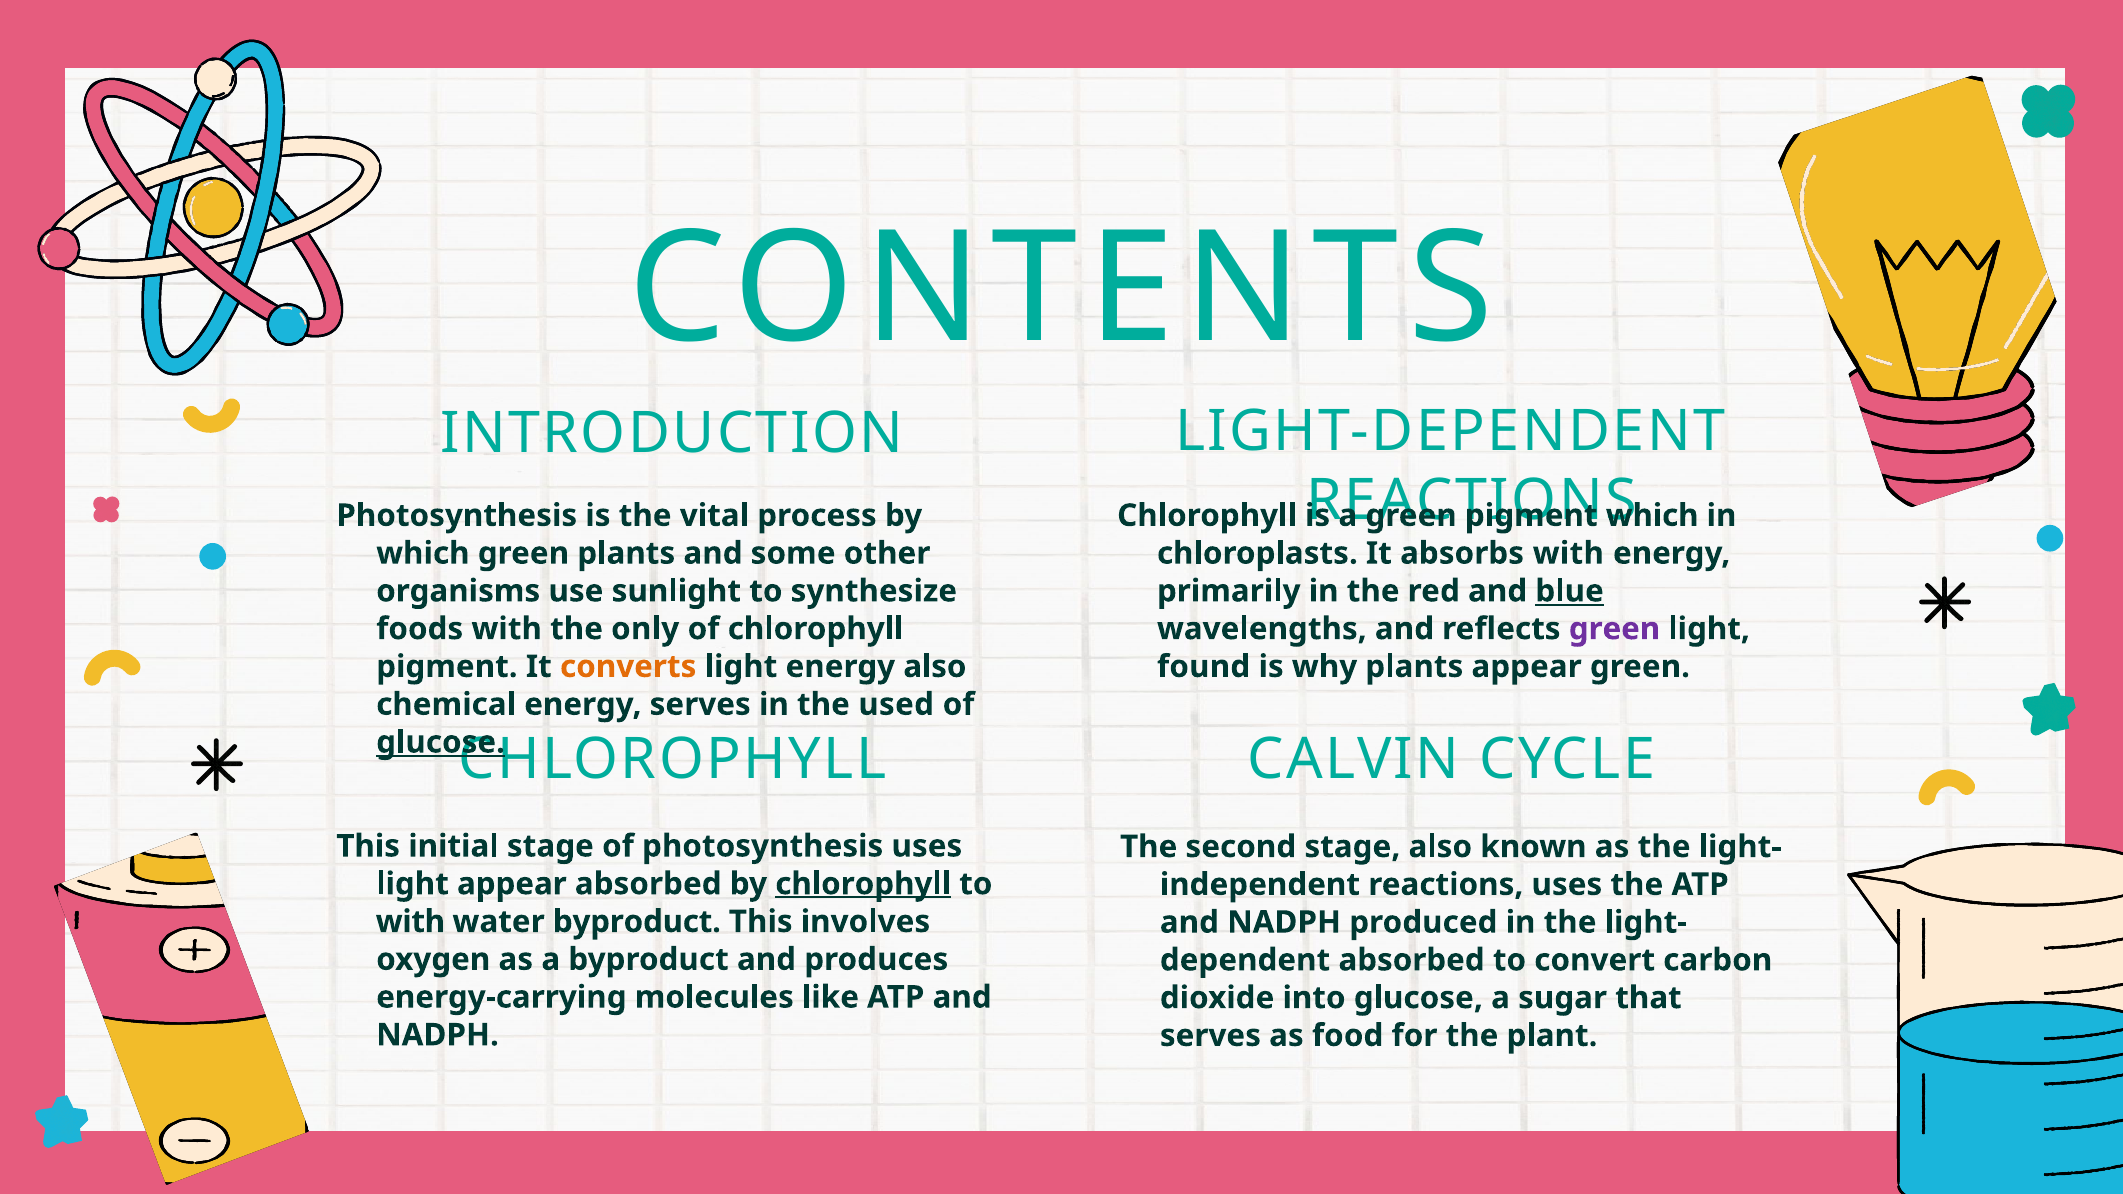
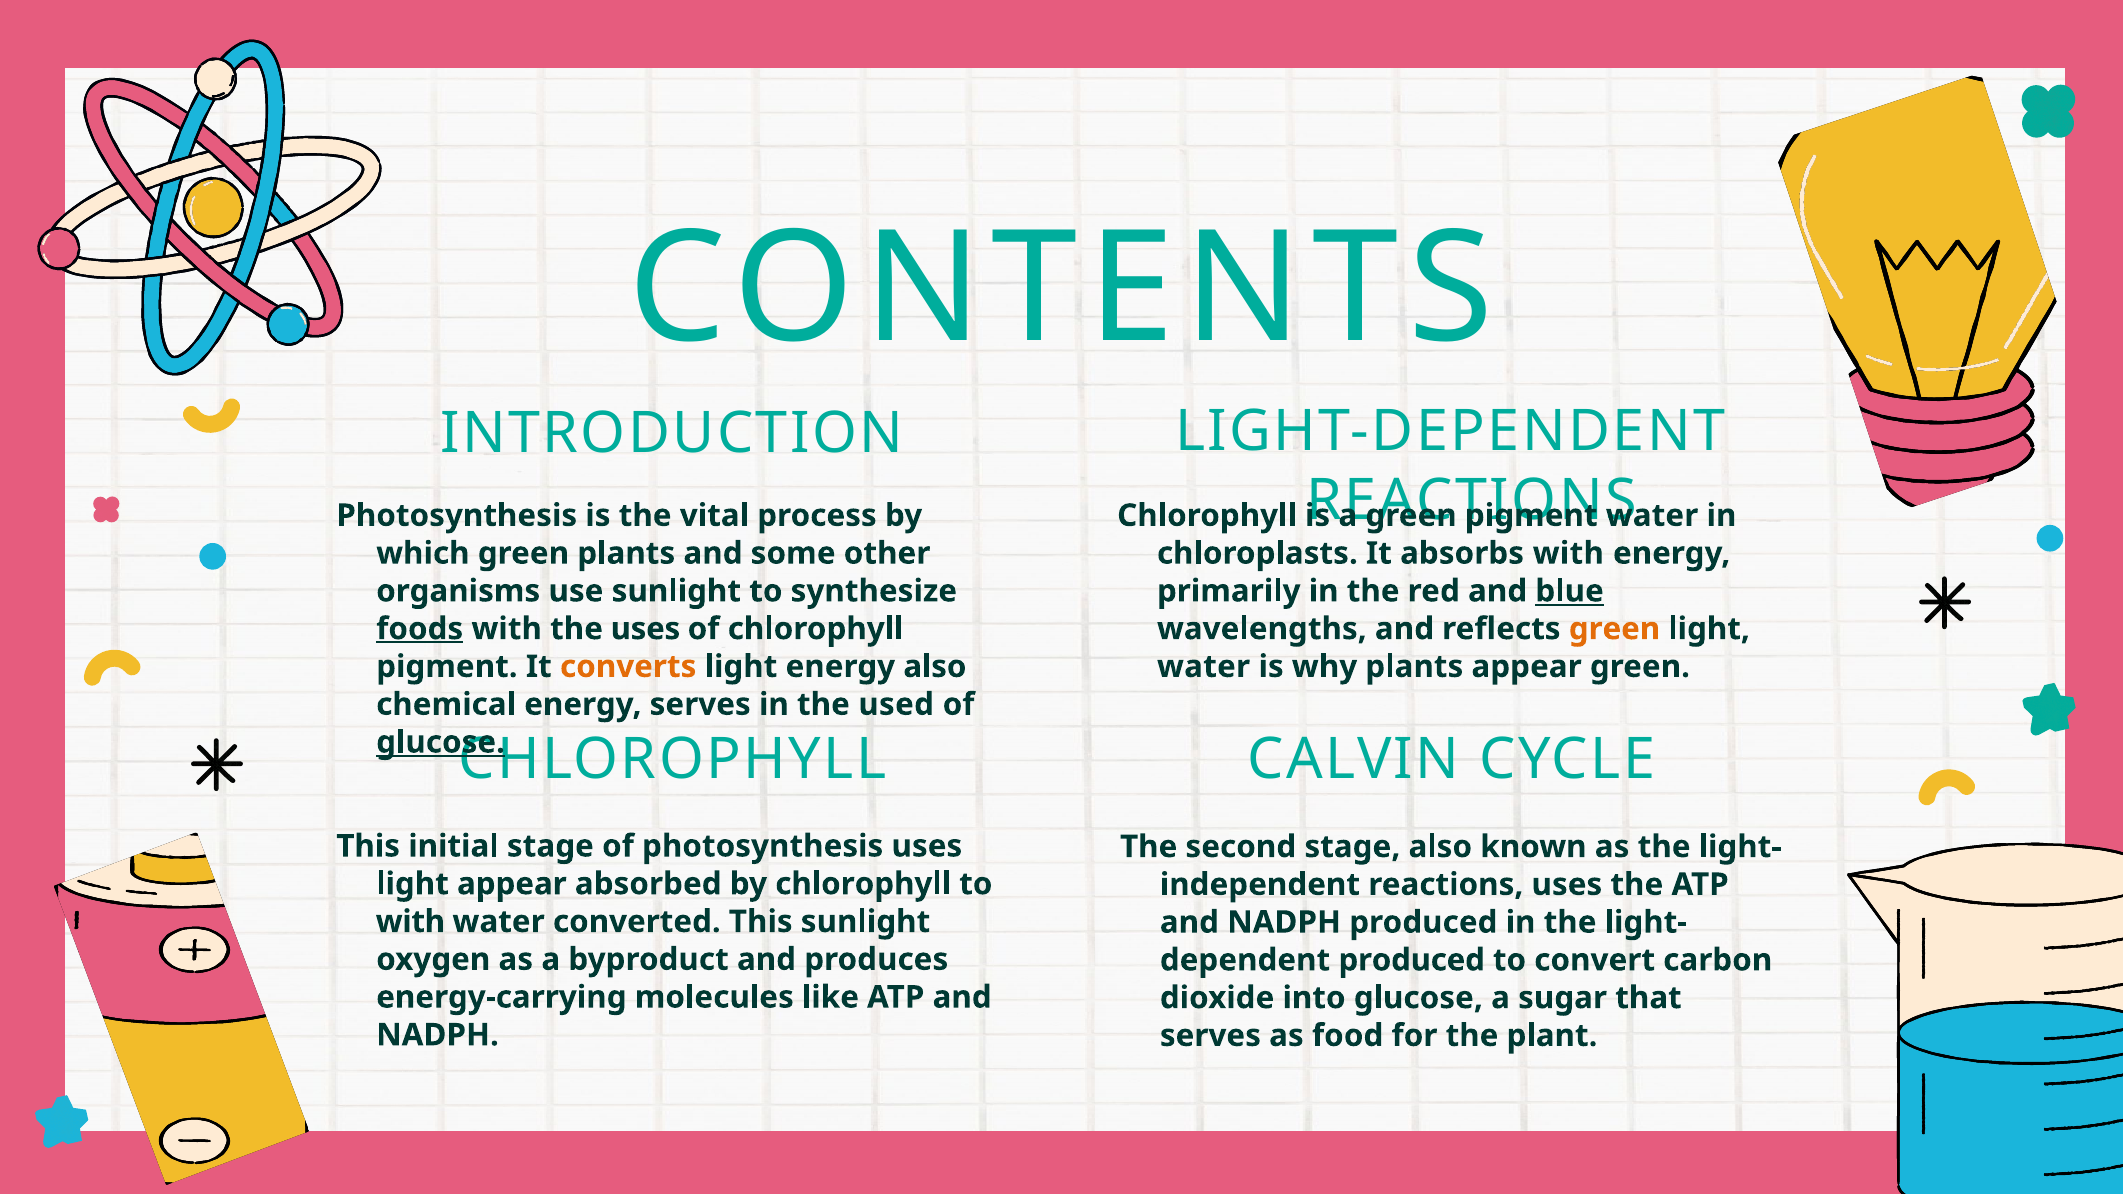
which: which -> water (1652, 516)
foods underline: none -> present (420, 629)
the only: only -> uses (645, 629)
green colour: purple -> orange (1615, 629)
found: found -> water (1204, 667)
chlorophyll underline: present -> none (863, 884)
water byproduct: byproduct -> converted (637, 922)
This involves: involves -> sunlight (865, 922)
absorbed: absorbed -> produced (1412, 960)
